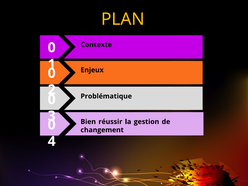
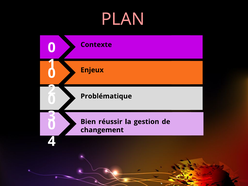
PLAN colour: yellow -> pink (123, 19)
